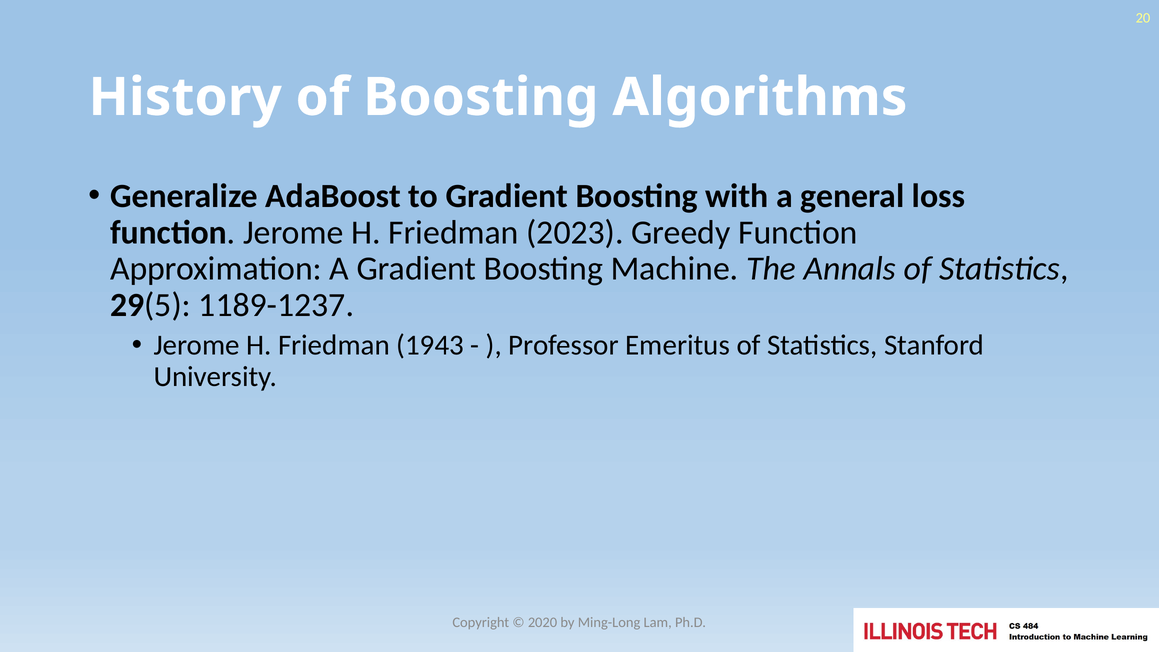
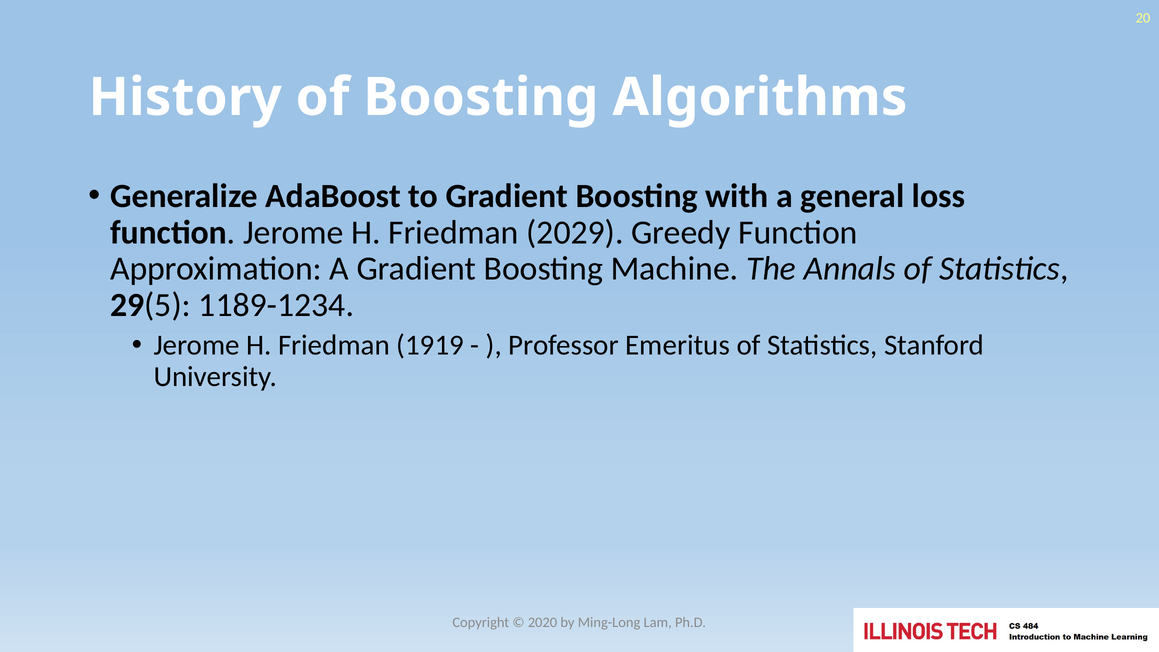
2023: 2023 -> 2029 (575, 232)
1189-1237: 1189-1237 -> 1189-1234 (276, 305)
1943: 1943 -> 1919 (430, 345)
